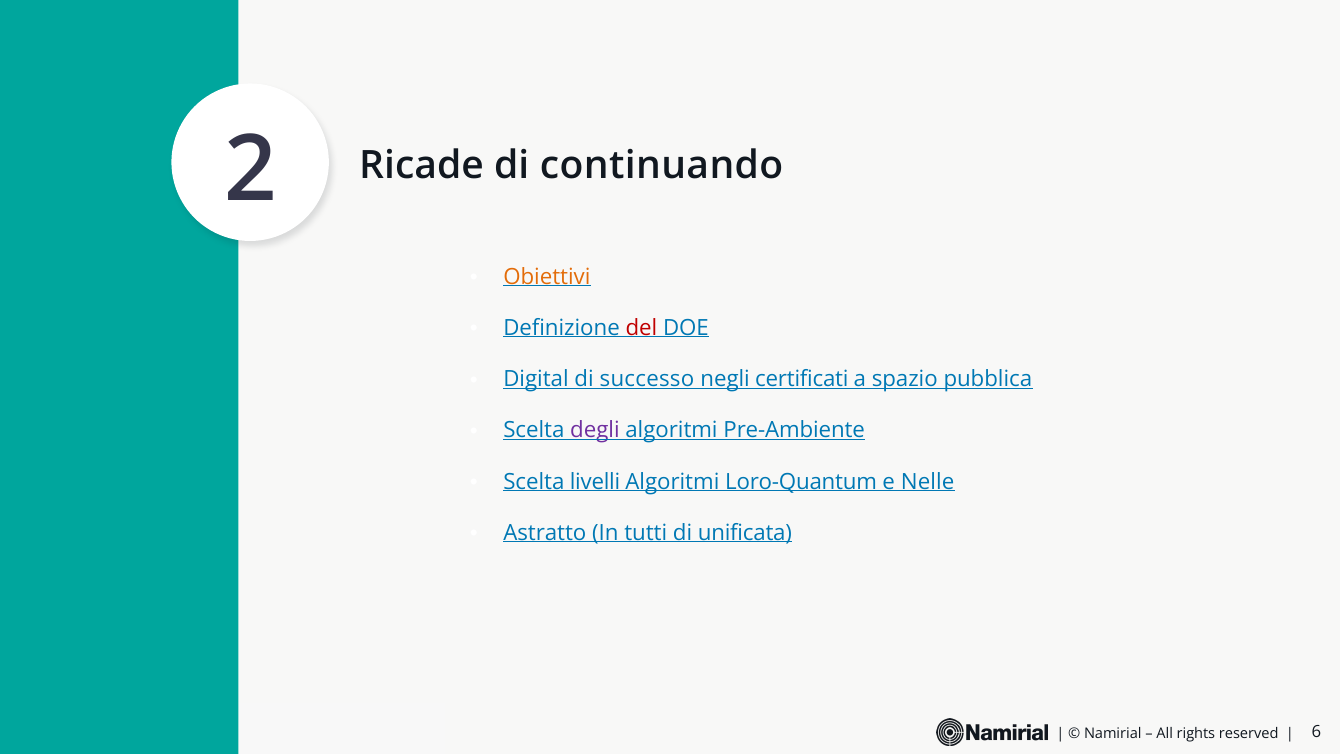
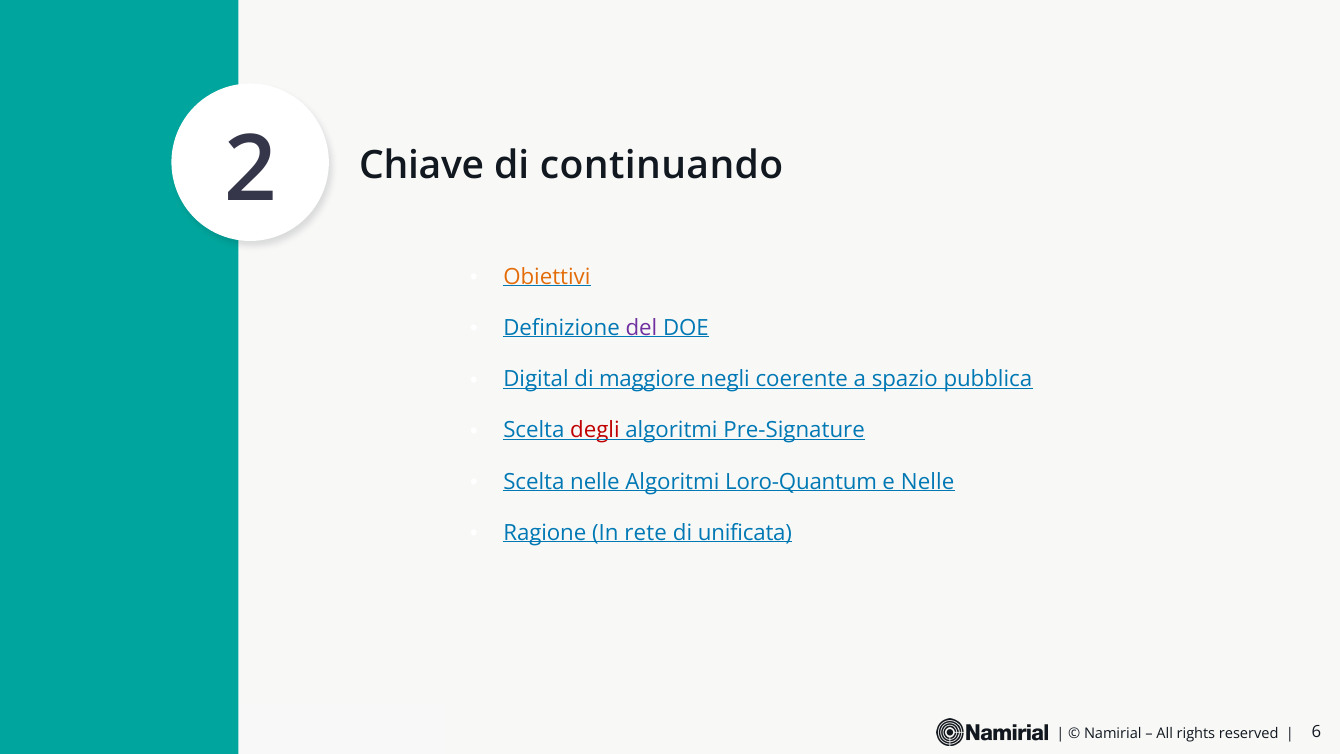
Ricade: Ricade -> Chiave (422, 166)
del colour: red -> purple (641, 328)
successo: successo -> maggiore (647, 379)
certificati: certificati -> coerente (802, 379)
degli colour: purple -> red (595, 430)
Pre-Ambiente: Pre-Ambiente -> Pre-Signature (794, 430)
Scelta livelli: livelli -> nelle (595, 482)
Astratto: Astratto -> Ragione (545, 533)
tutti: tutti -> rete (646, 533)
